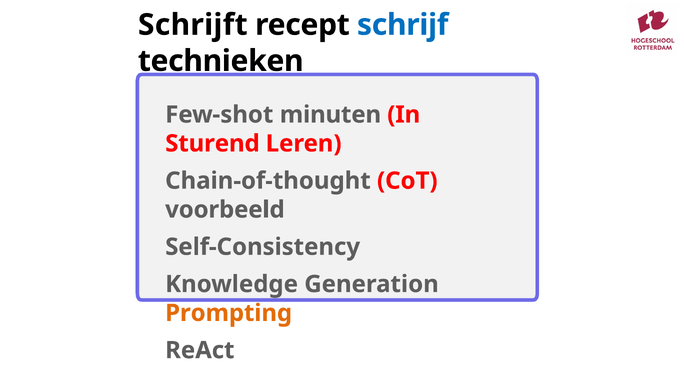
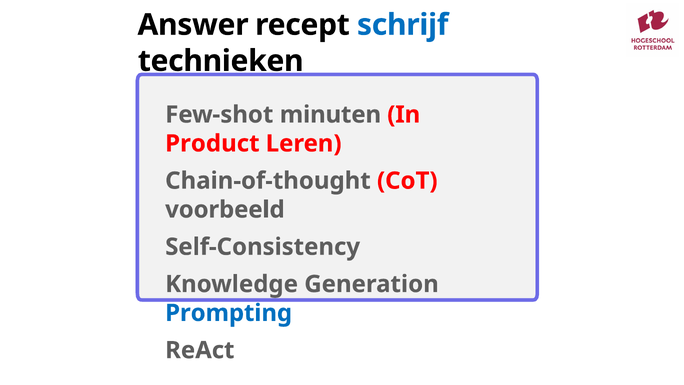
Schrijft: Schrijft -> Answer (193, 25)
Sturend: Sturend -> Product (212, 143)
Prompting colour: orange -> blue (229, 313)
